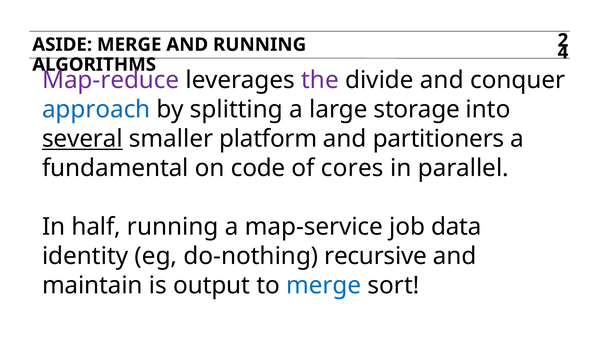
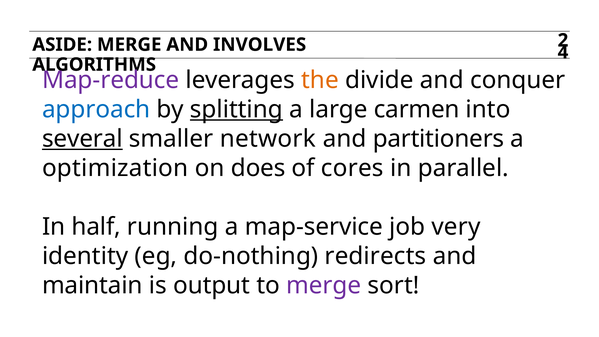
AND RUNNING: RUNNING -> INVOLVES (260, 45)
the colour: purple -> orange (320, 80)
splitting underline: none -> present (236, 109)
storage: storage -> carmen (417, 109)
platform: platform -> network (268, 139)
fundamental: fundamental -> optimization (115, 168)
code: code -> does (258, 168)
data: data -> very (456, 226)
recursive: recursive -> redirects (375, 256)
merge colour: blue -> purple (324, 285)
